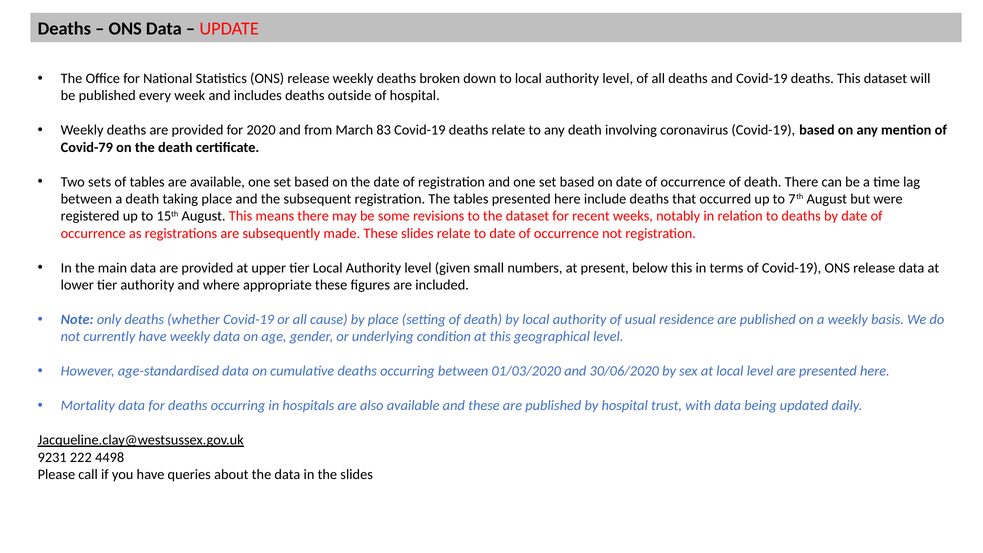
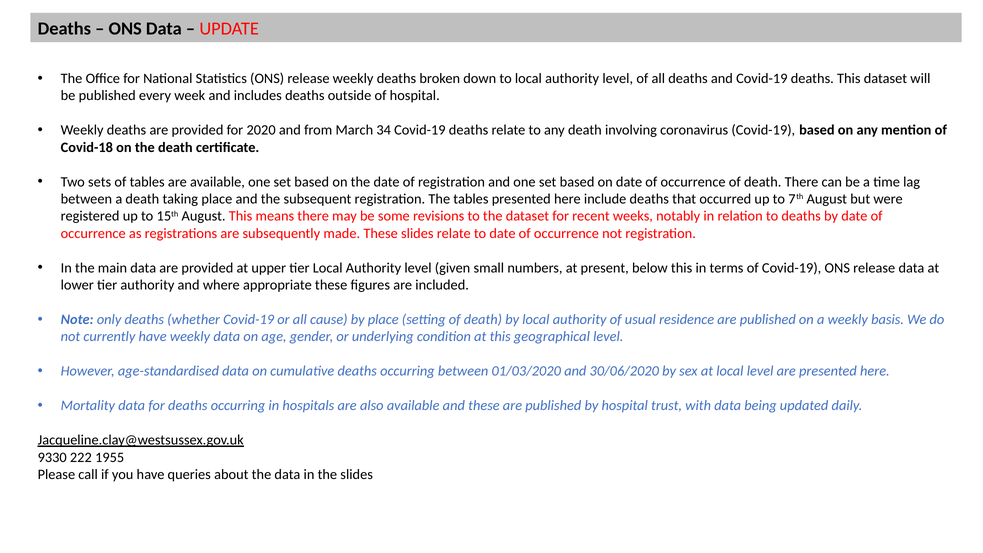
83: 83 -> 34 (384, 130)
Covid-79: Covid-79 -> Covid-18 (87, 147)
9231: 9231 -> 9330 (52, 457)
4498: 4498 -> 1955 (110, 457)
